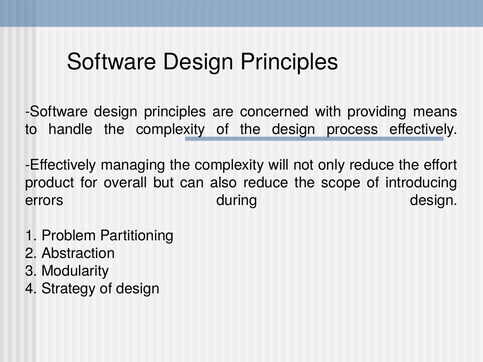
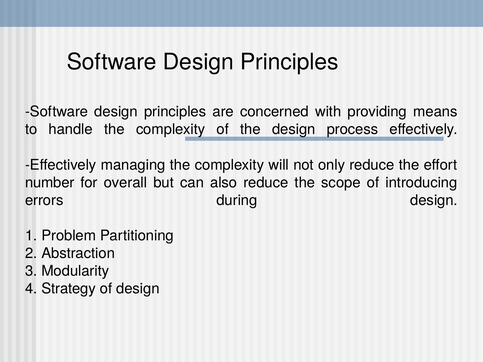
product: product -> number (50, 183)
